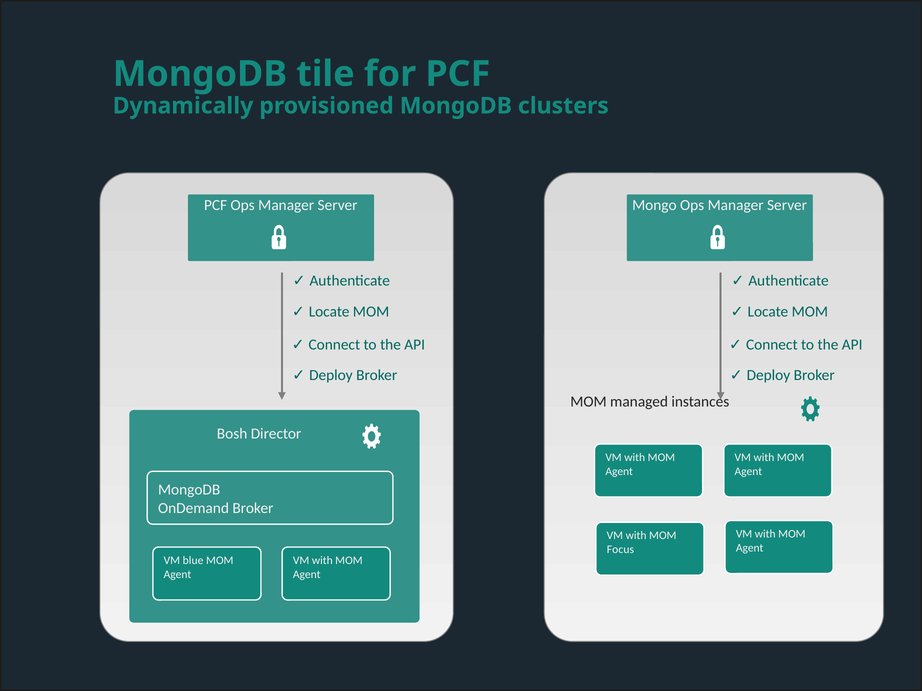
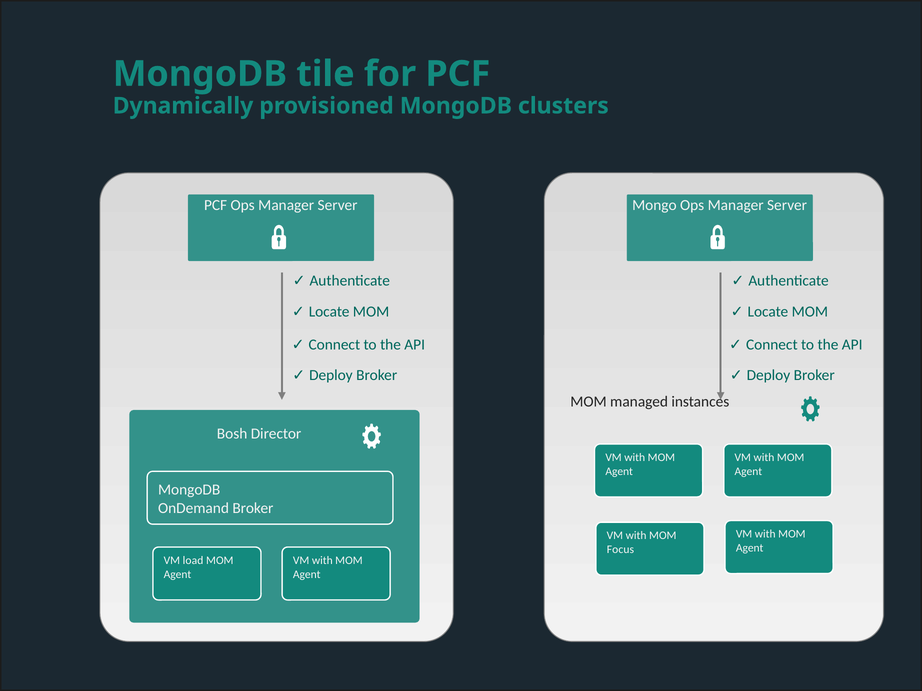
blue: blue -> load (193, 561)
